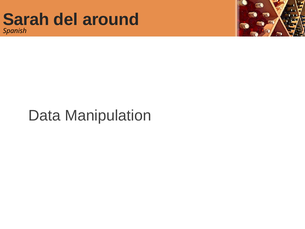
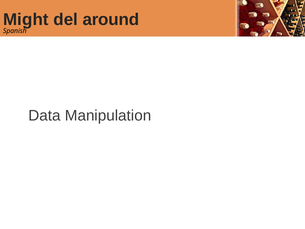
Sarah: Sarah -> Might (26, 20)
